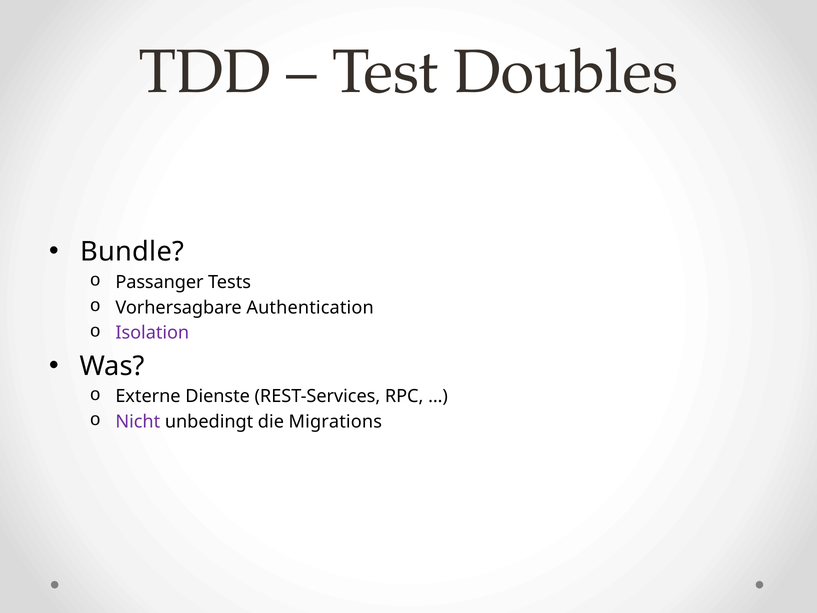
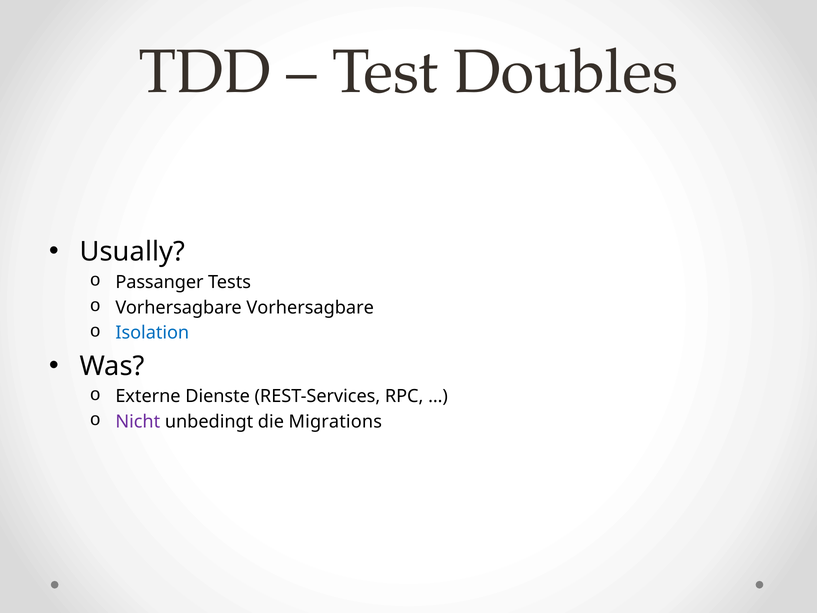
Bundle: Bundle -> Usually (132, 252)
Vorhersagbare Authentication: Authentication -> Vorhersagbare (310, 307)
Isolation colour: purple -> blue (152, 333)
